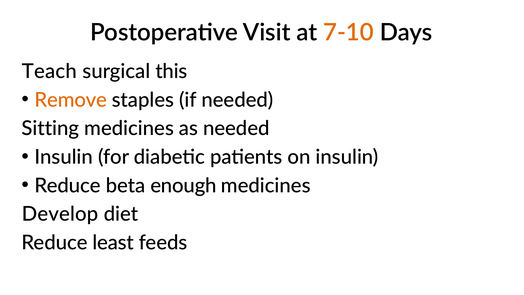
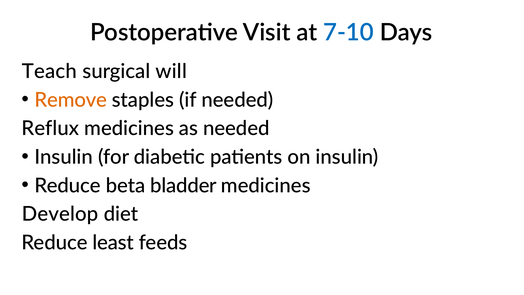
7-10 colour: orange -> blue (348, 32)
this: this -> will (171, 71)
Sitting: Sitting -> Reflux (50, 128)
enough: enough -> bladder (183, 186)
